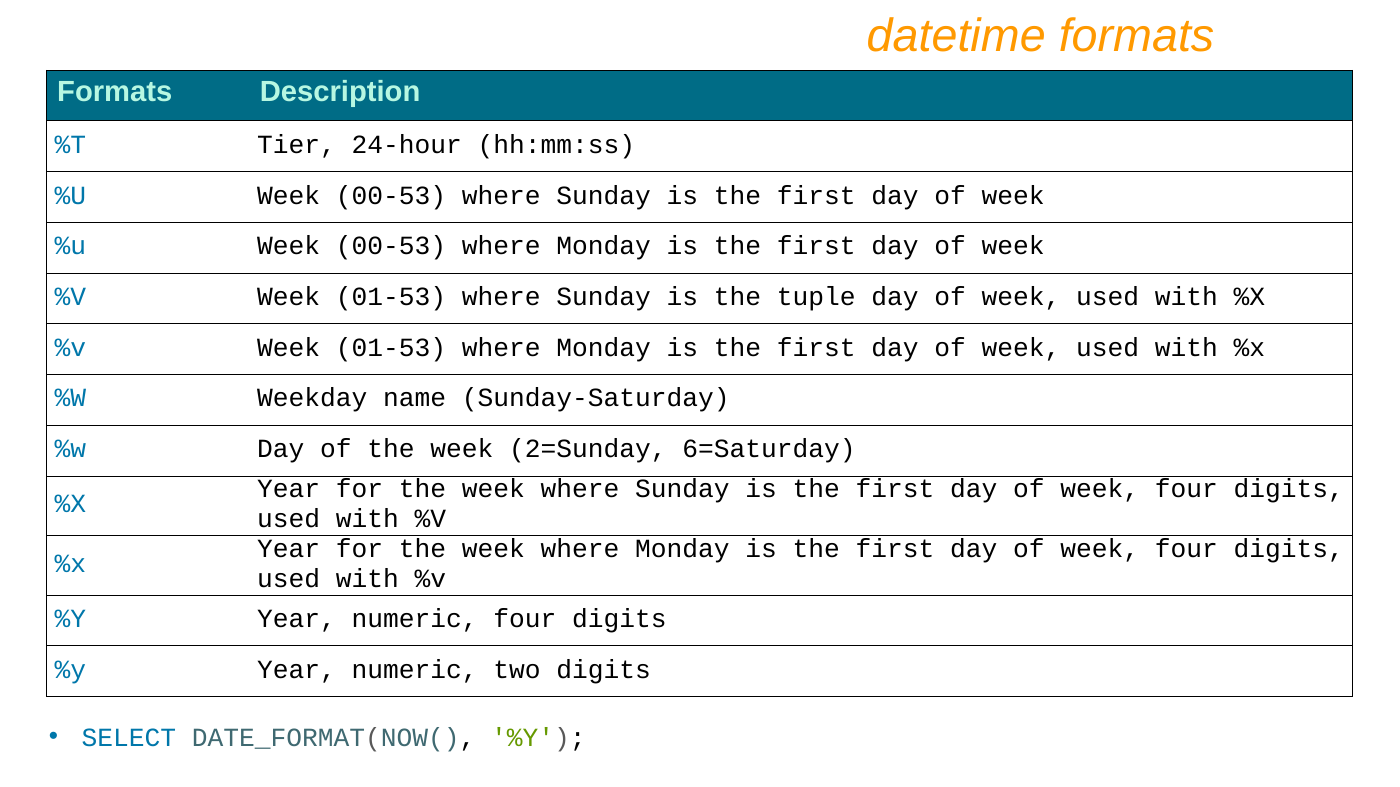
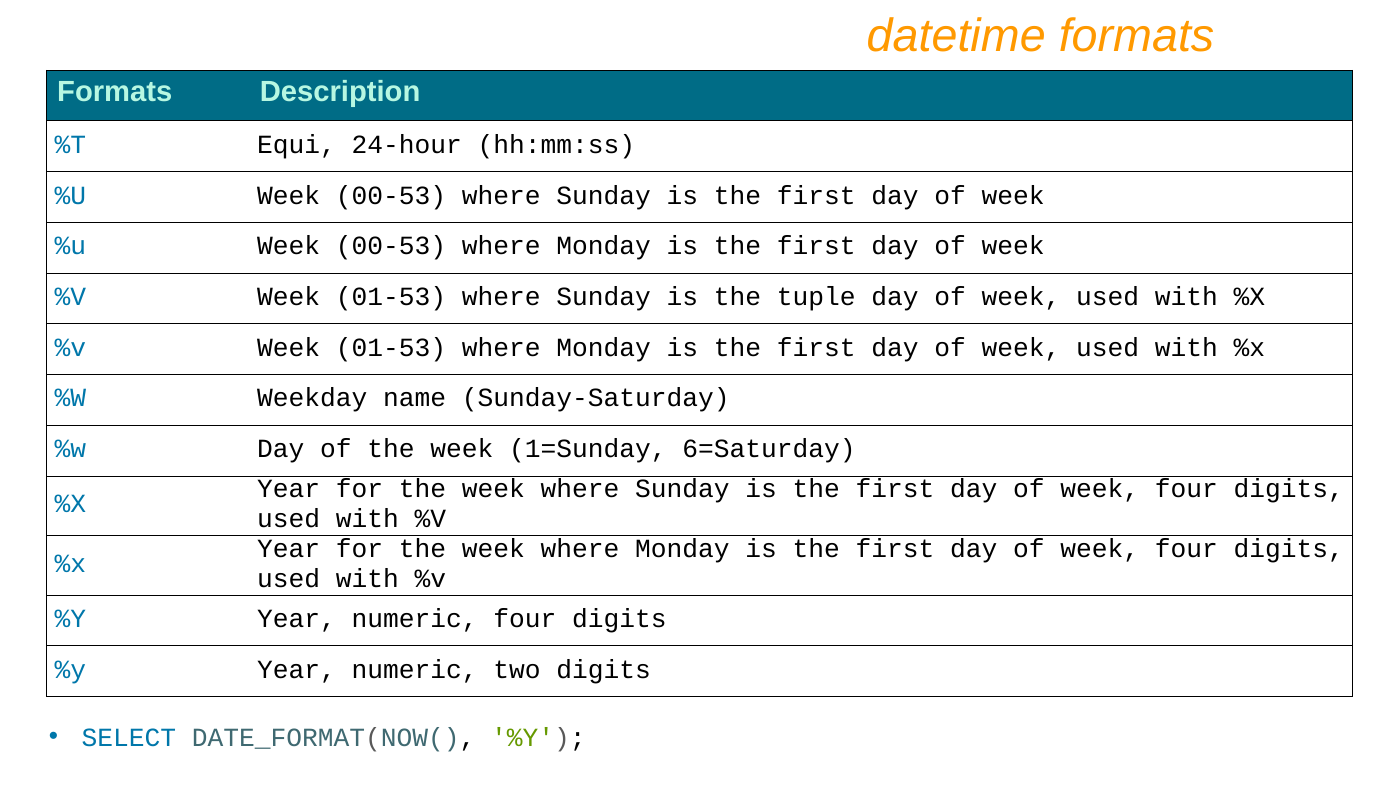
Tier: Tier -> Equi (297, 145)
2=Sunday: 2=Sunday -> 1=Sunday (588, 449)
